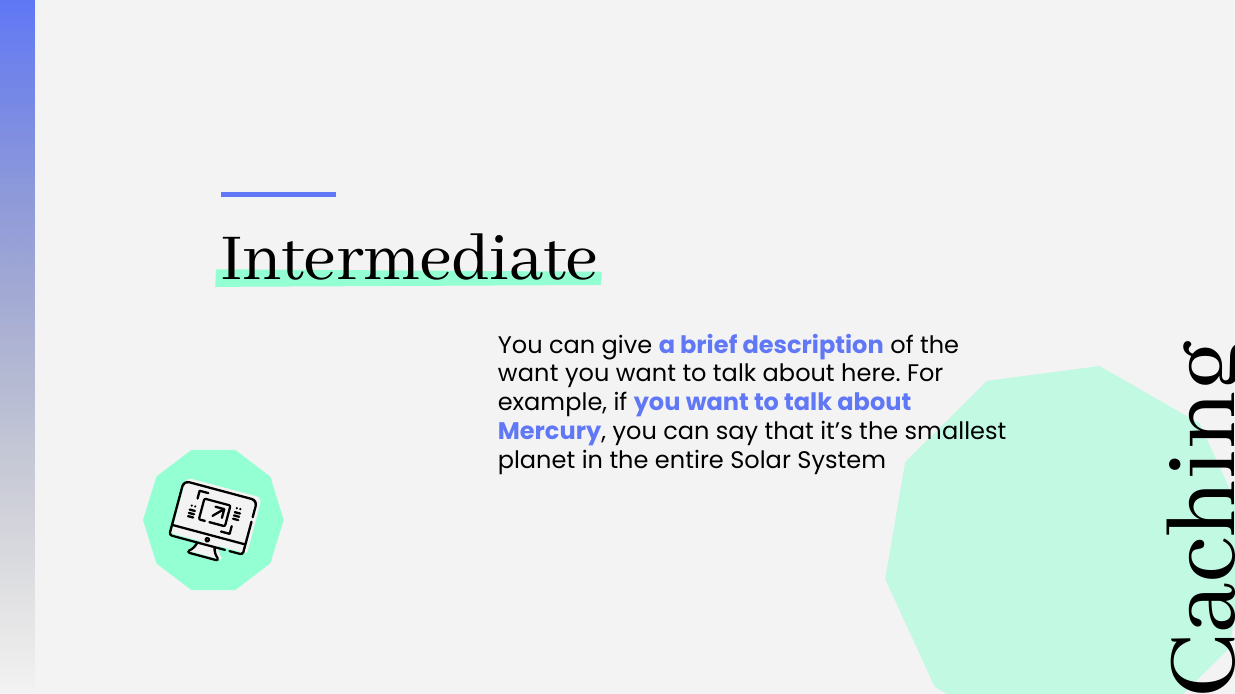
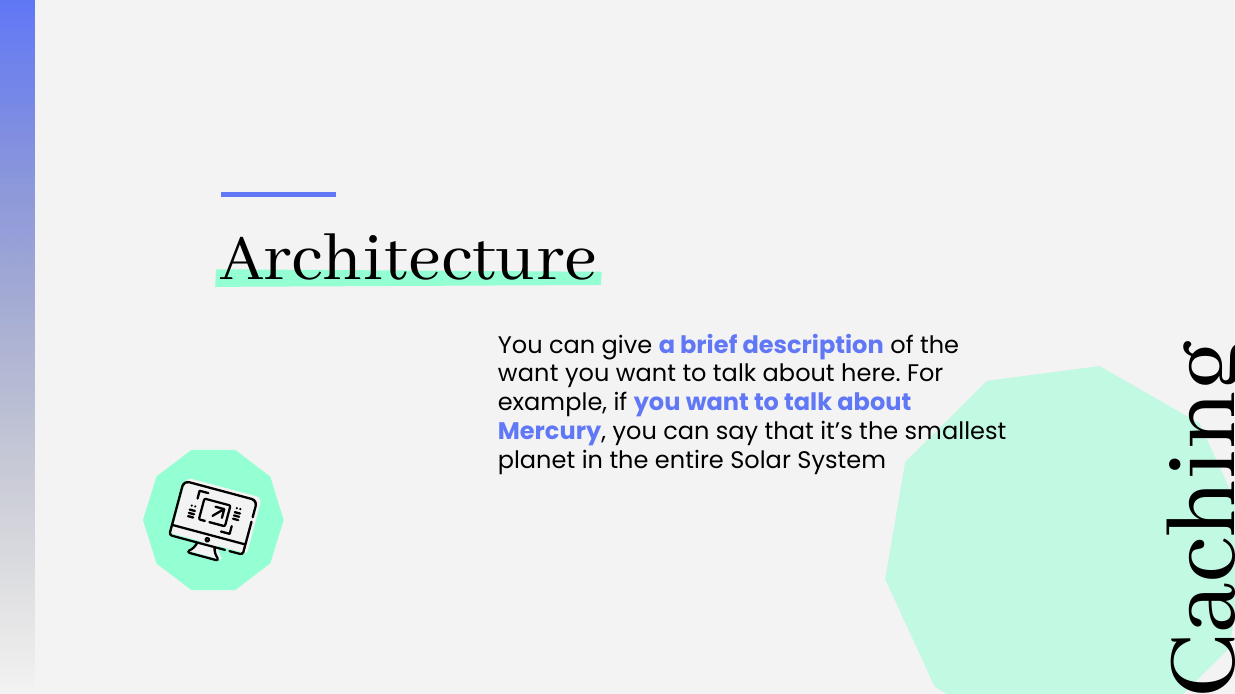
Intermediate: Intermediate -> Architecture (408, 256)
